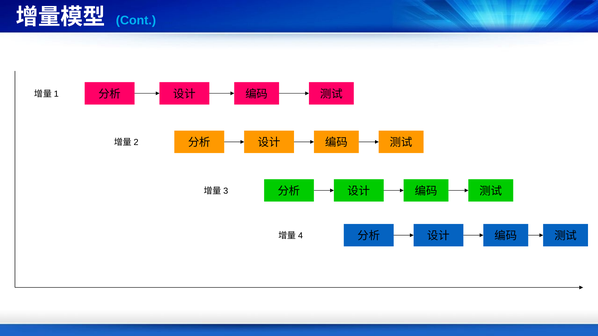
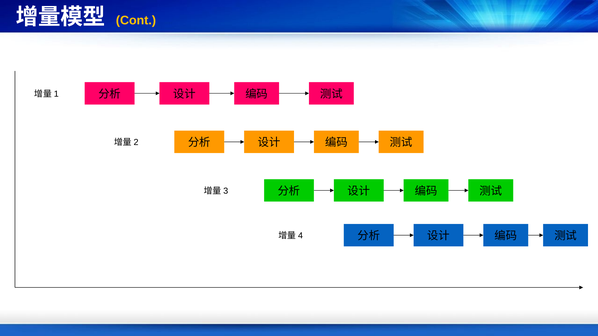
Cont colour: light blue -> yellow (136, 20)
